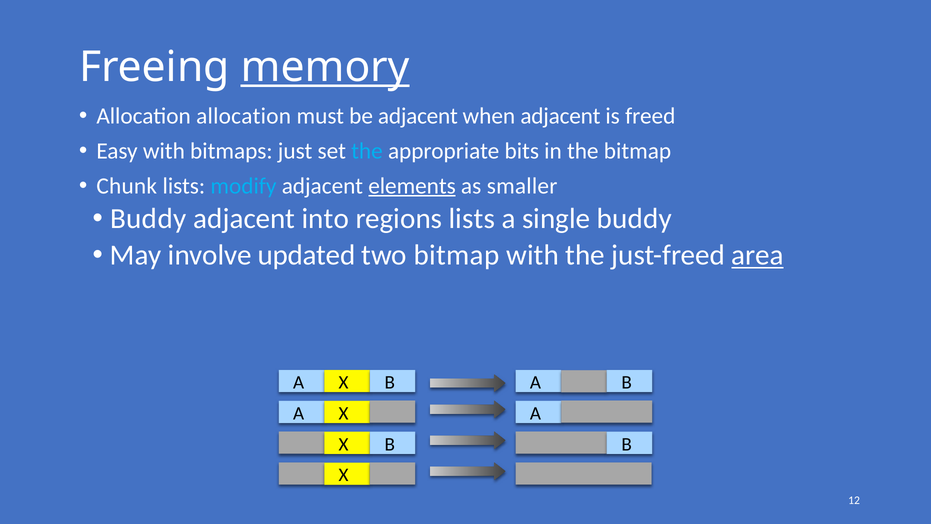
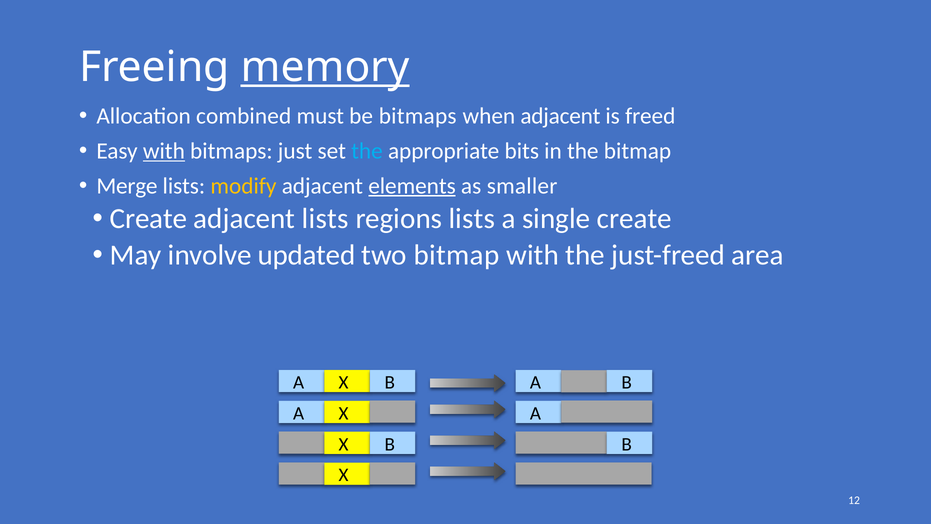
Allocation allocation: allocation -> combined (244, 116)
be adjacent: adjacent -> bitmaps (418, 116)
with underline: none -> present (164, 151)
Chunk: Chunk -> Merge (127, 186)
modify colour: light blue -> yellow (243, 186)
Buddy: Buddy -> Create (149, 219)
adjacent into: into -> lists (325, 219)
single buddy: buddy -> create (634, 219)
area underline: present -> none (758, 255)
